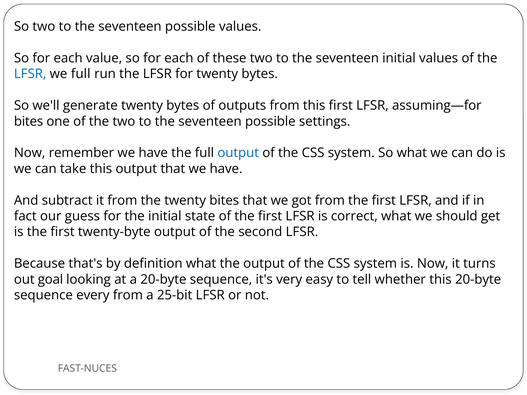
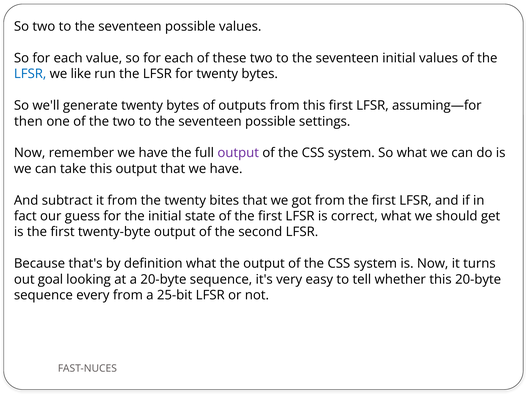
we full: full -> like (81, 74)
bites: bites -> then (28, 121)
output colour: blue -> purple (238, 153)
